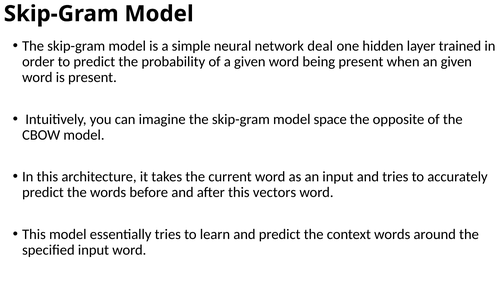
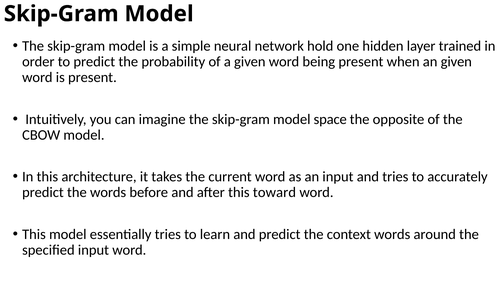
deal: deal -> hold (320, 46)
vectors: vectors -> toward (274, 192)
